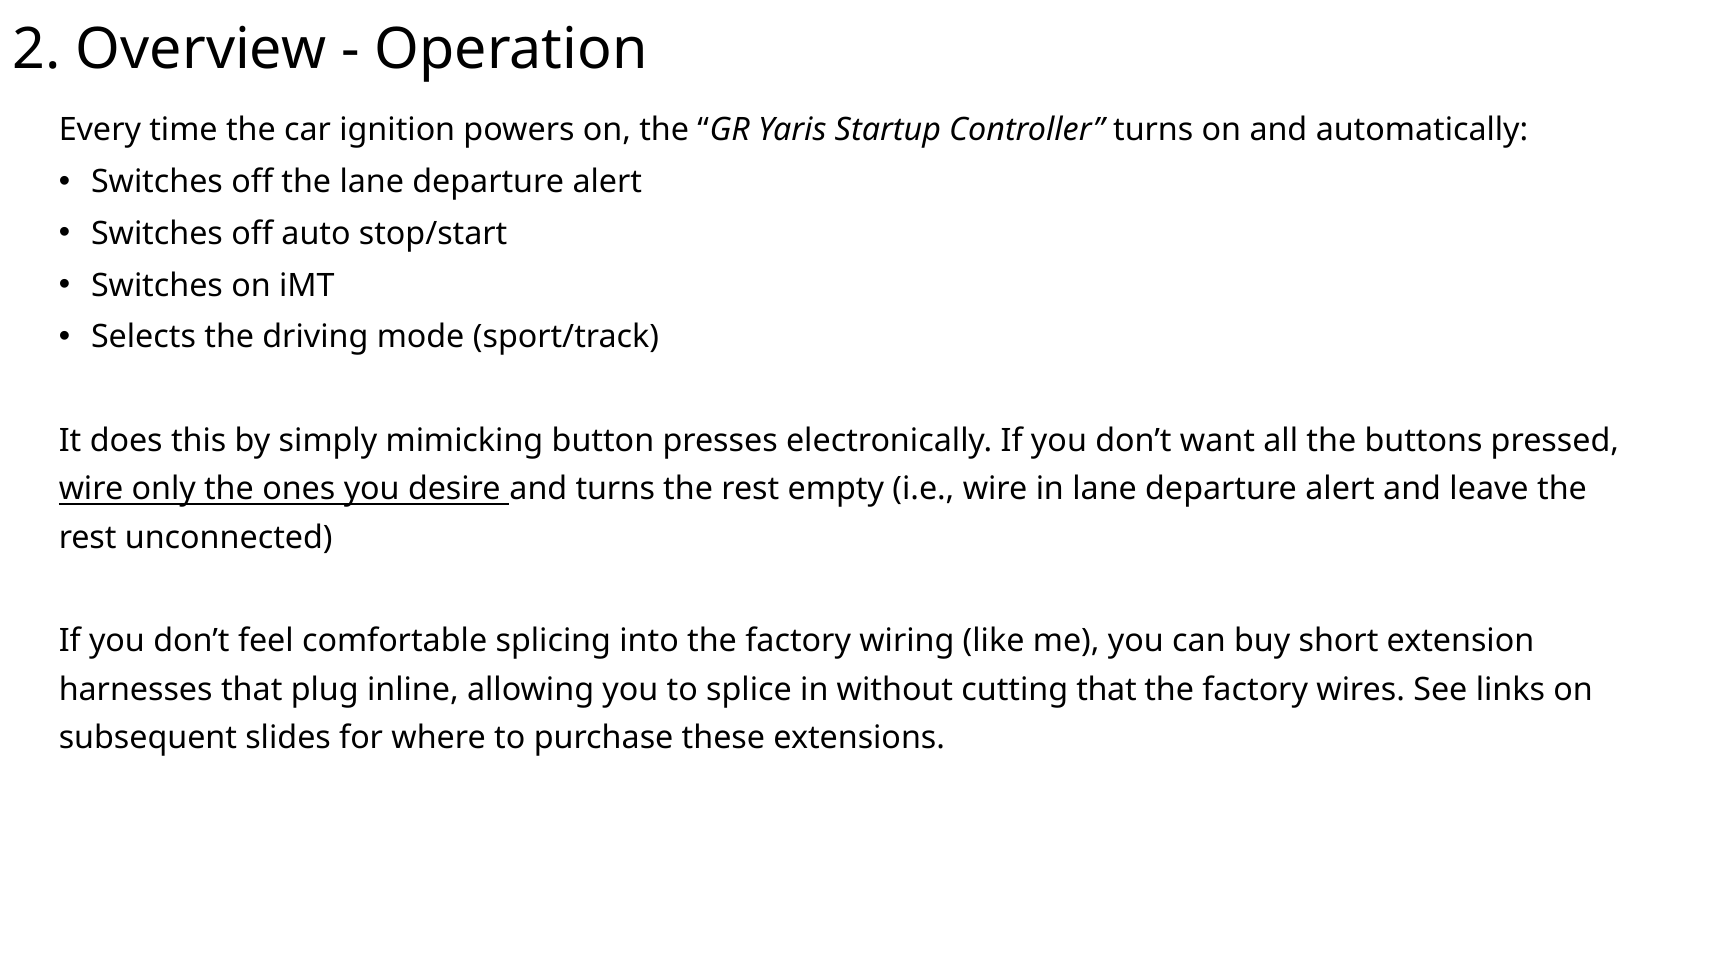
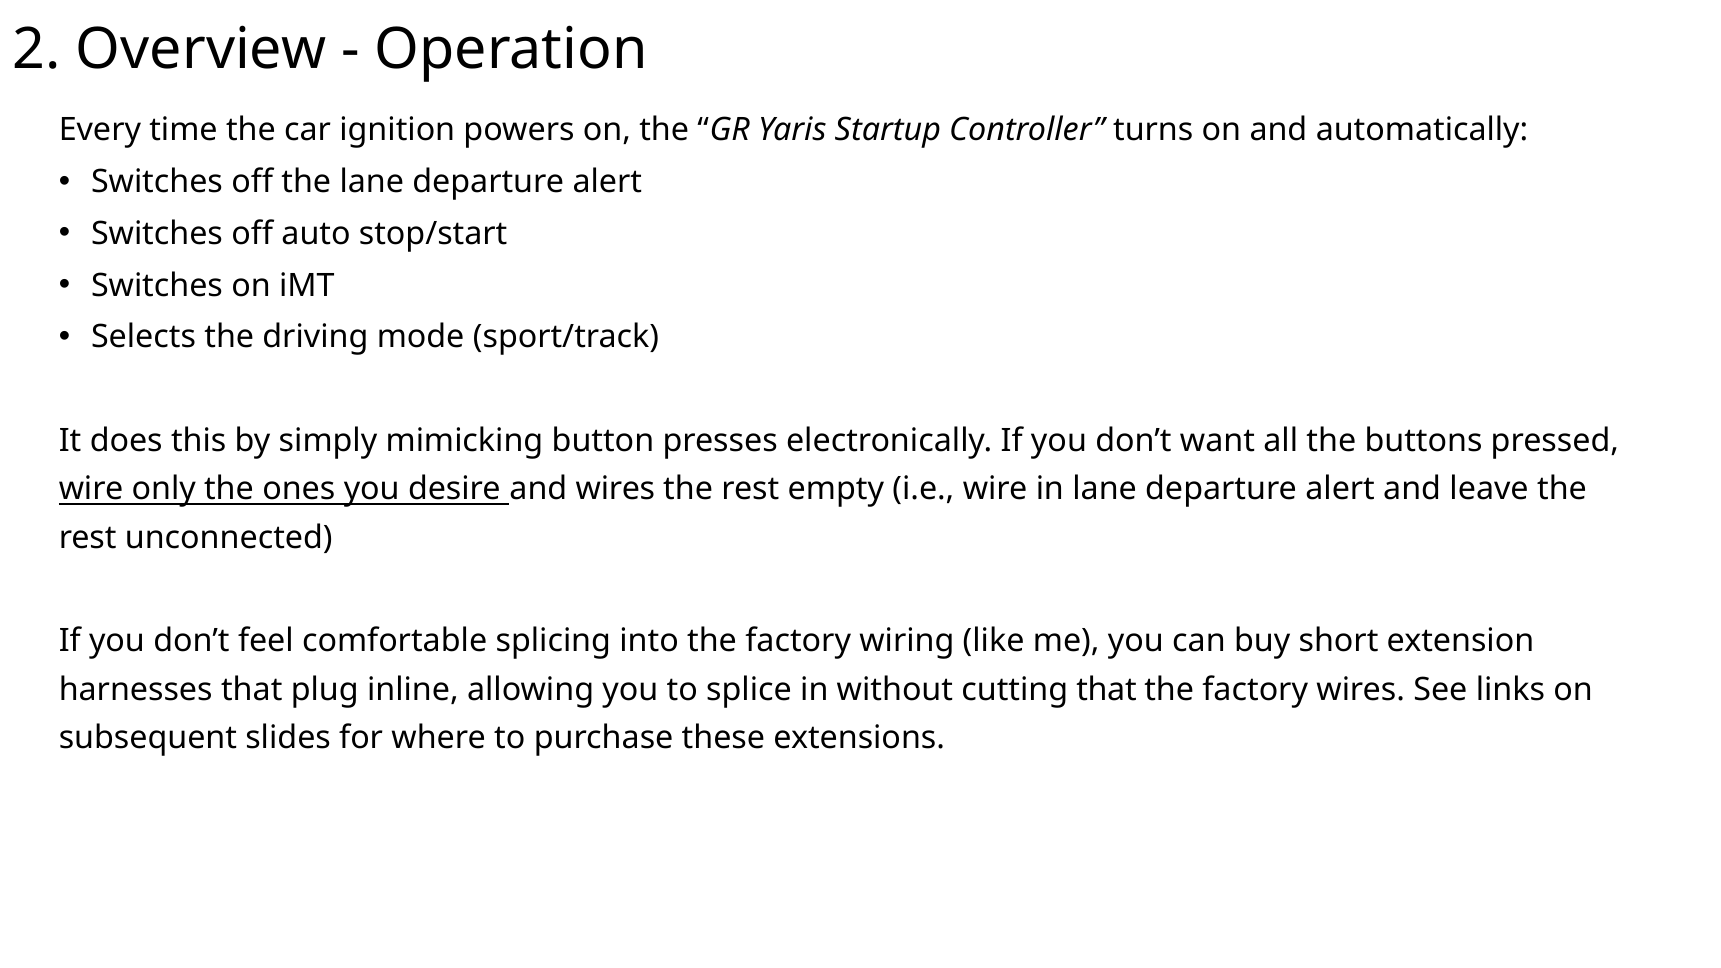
and turns: turns -> wires (615, 489)
